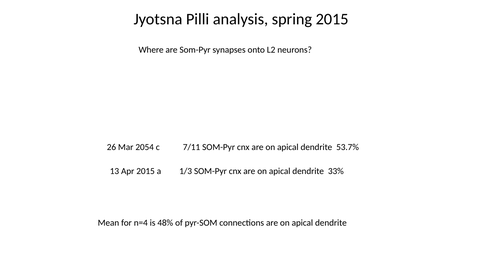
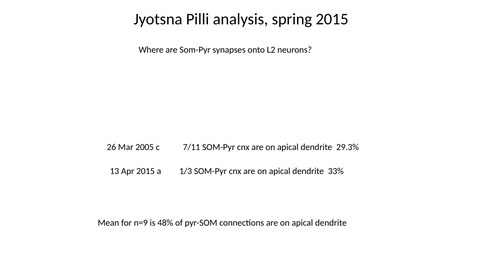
2054: 2054 -> 2005 (145, 147)
53.7%: 53.7% -> 29.3% (348, 147)
n=4: n=4 -> n=9 (141, 223)
